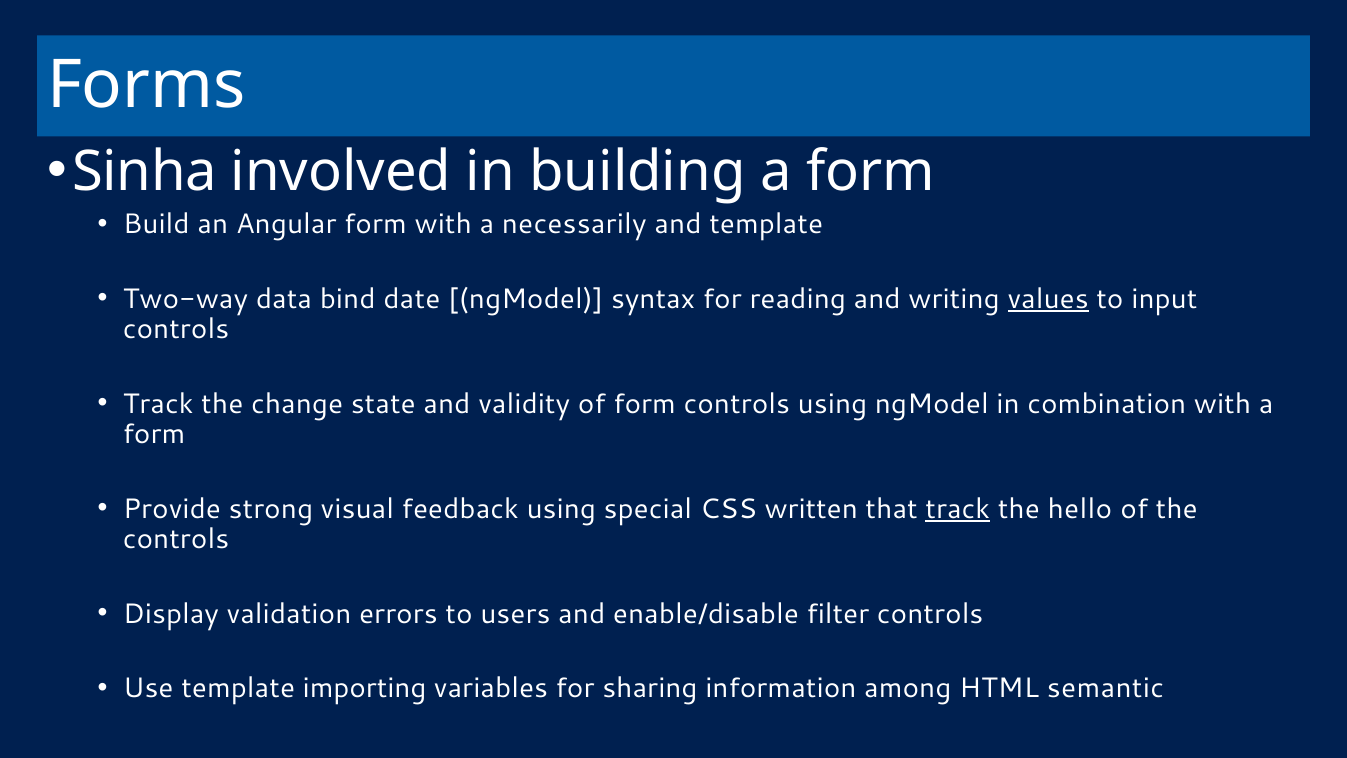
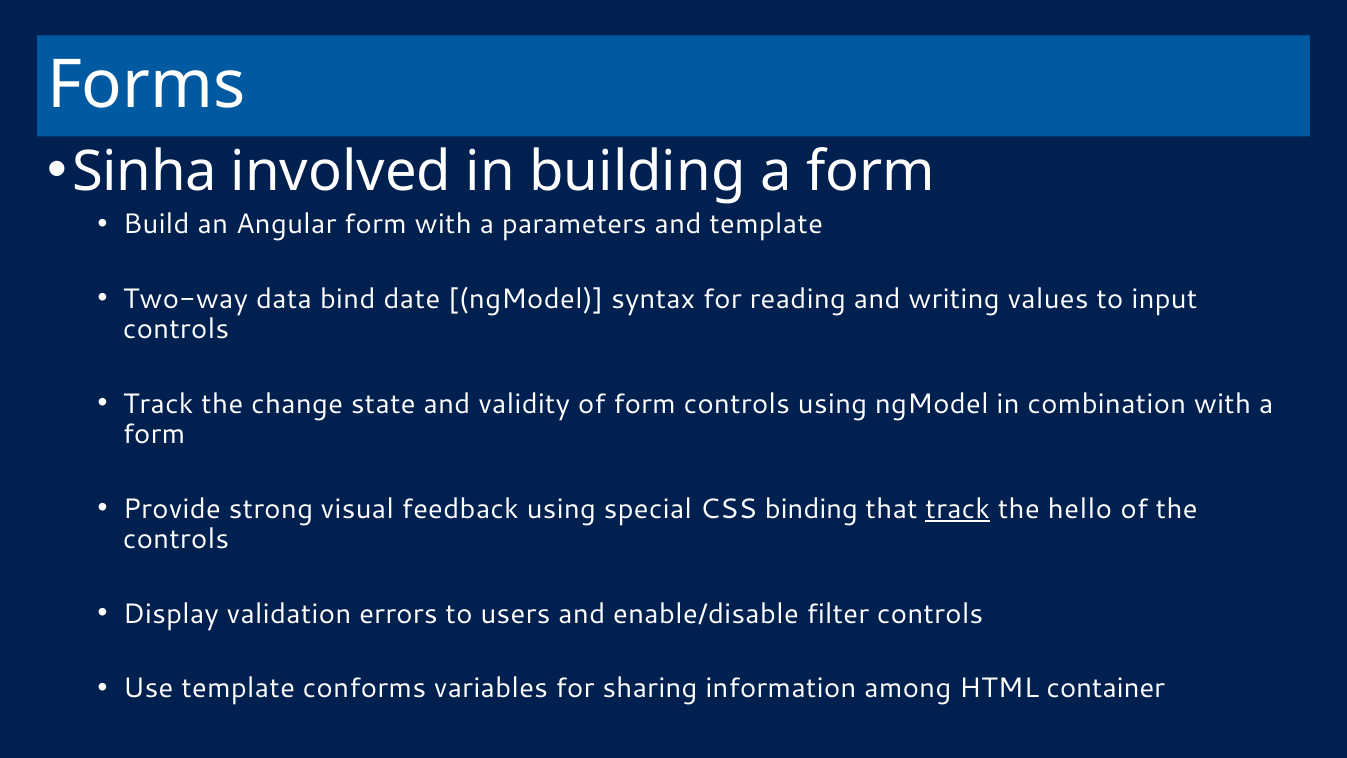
necessarily: necessarily -> parameters (574, 224)
values underline: present -> none (1048, 299)
written: written -> binding (811, 509)
importing: importing -> conforms (364, 688)
semantic: semantic -> container (1106, 688)
